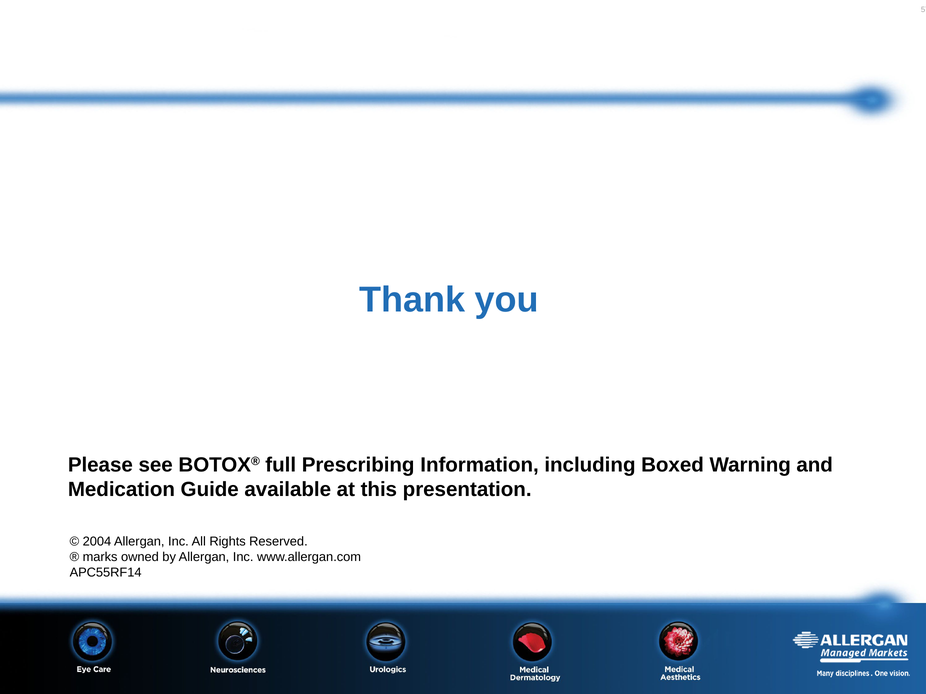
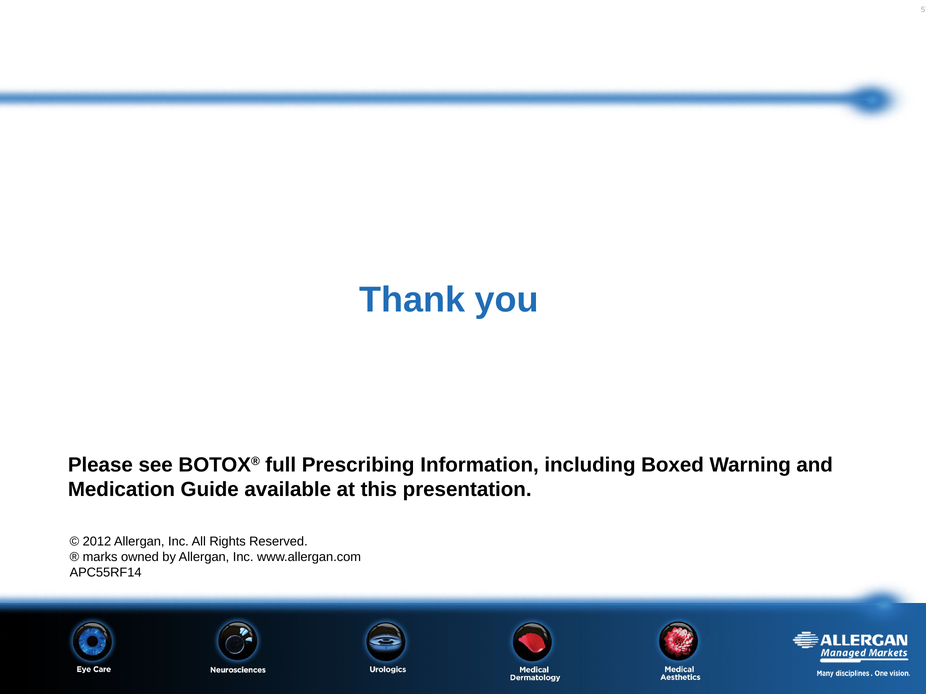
2004: 2004 -> 2012 (97, 542)
